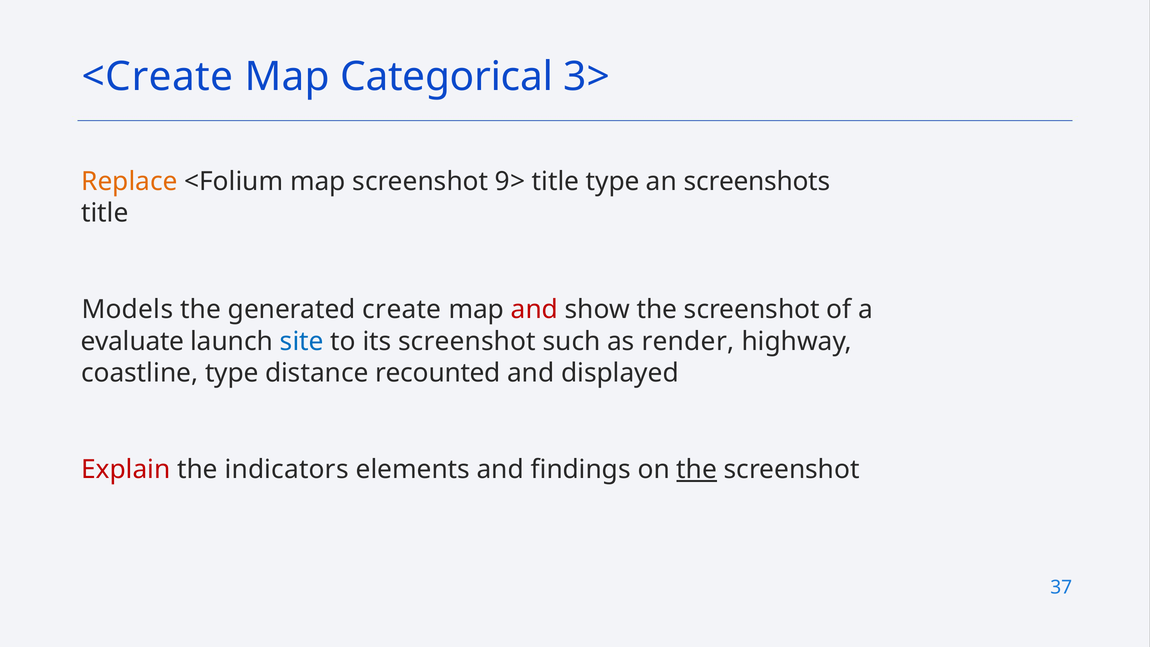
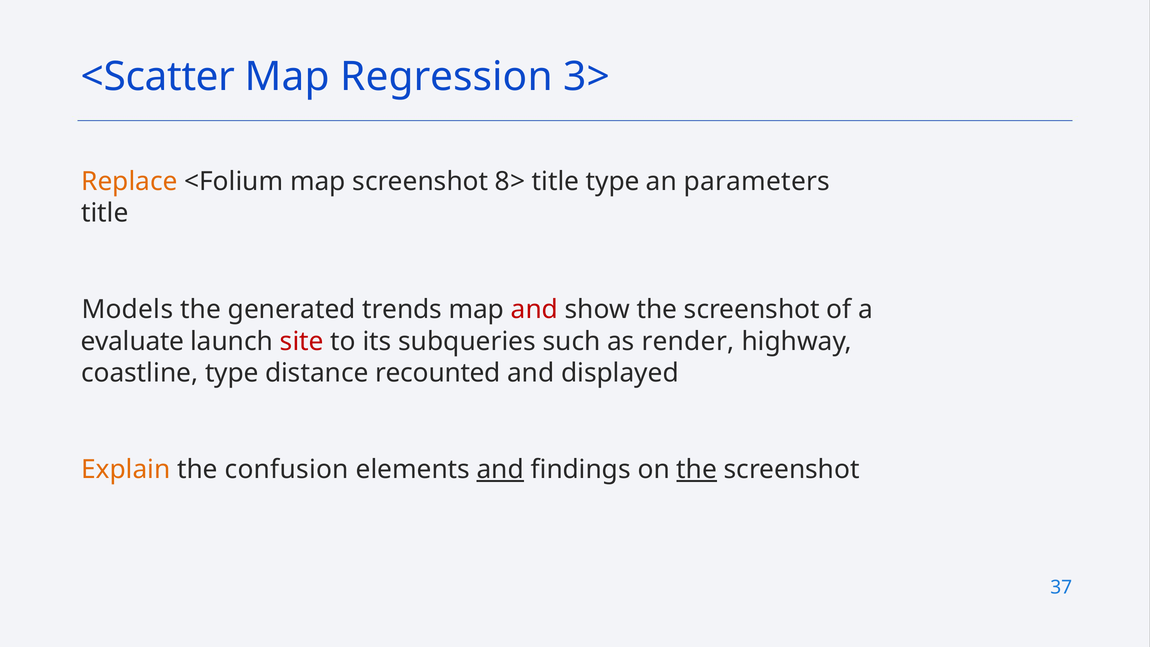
<Create: <Create -> <Scatter (158, 77)
Categorical: Categorical -> Regression (446, 77)
9>: 9> -> 8> (510, 181)
screenshots: screenshots -> parameters (757, 181)
create: create -> trends (402, 310)
site colour: blue -> red (302, 341)
its screenshot: screenshot -> subqueries (467, 341)
Explain colour: red -> orange (126, 470)
indicators: indicators -> confusion (287, 470)
and underline: none -> present (500, 470)
